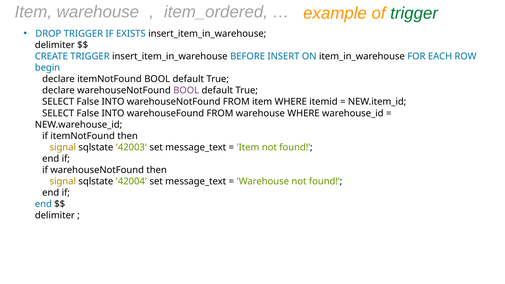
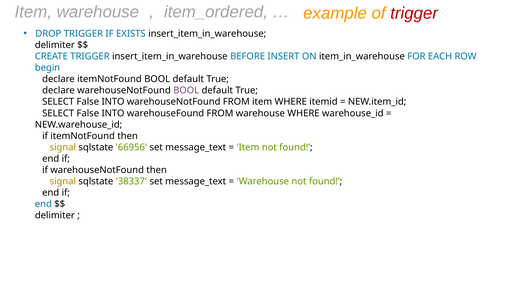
trigger colour: green -> red (414, 13)
42003: 42003 -> 66956 (131, 147)
42004: 42004 -> 38337 (131, 181)
